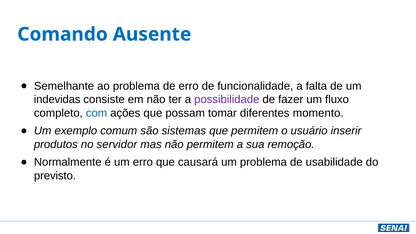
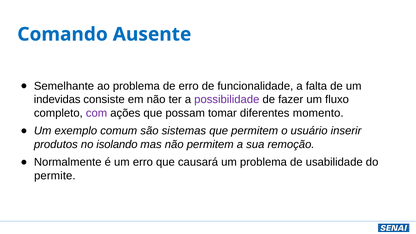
com colour: blue -> purple (97, 113)
servidor: servidor -> isolando (117, 144)
previsto: previsto -> permite (55, 176)
